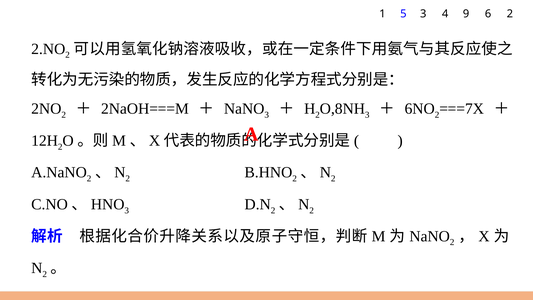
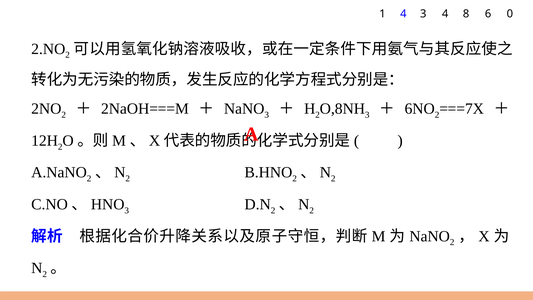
1 5: 5 -> 4 (403, 14)
9: 9 -> 8 (466, 14)
6 2: 2 -> 0 (510, 14)
